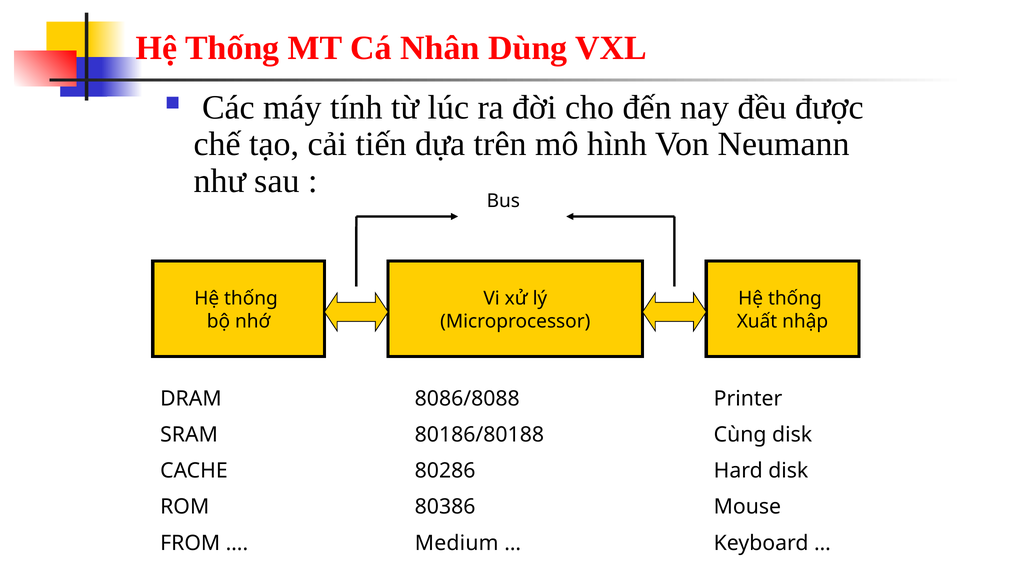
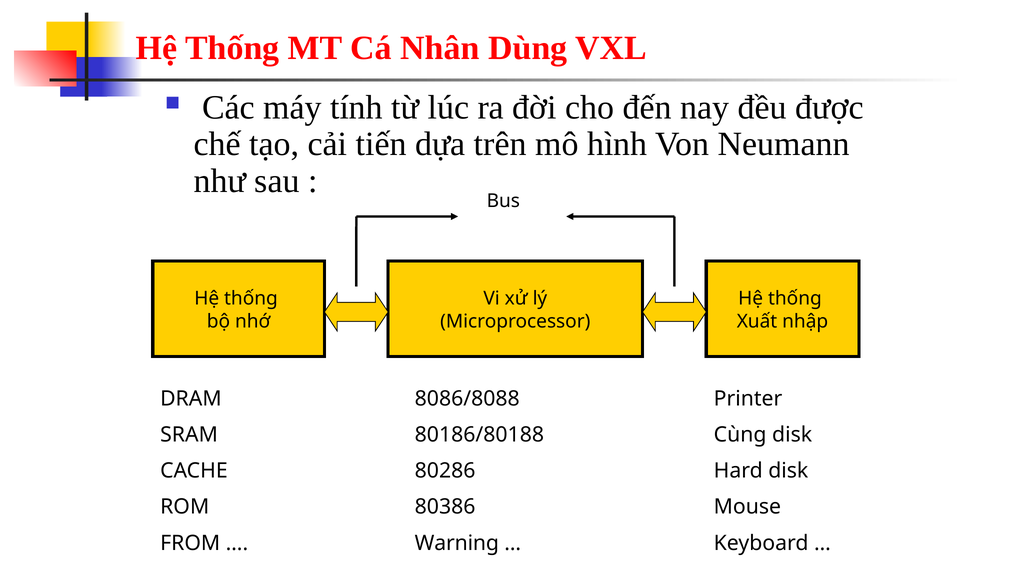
Medium: Medium -> Warning (457, 543)
